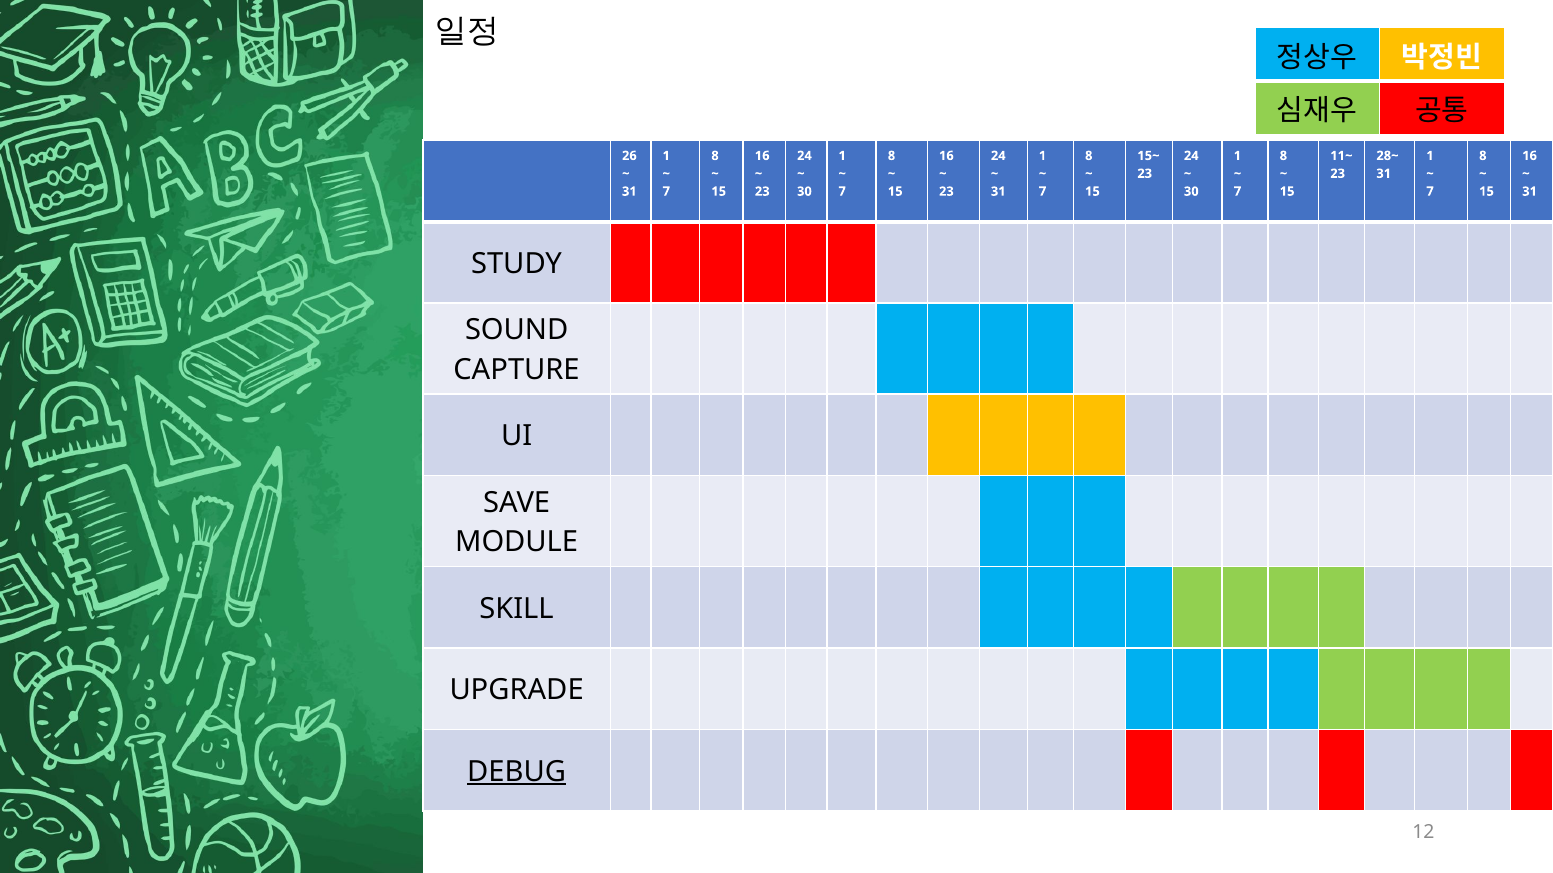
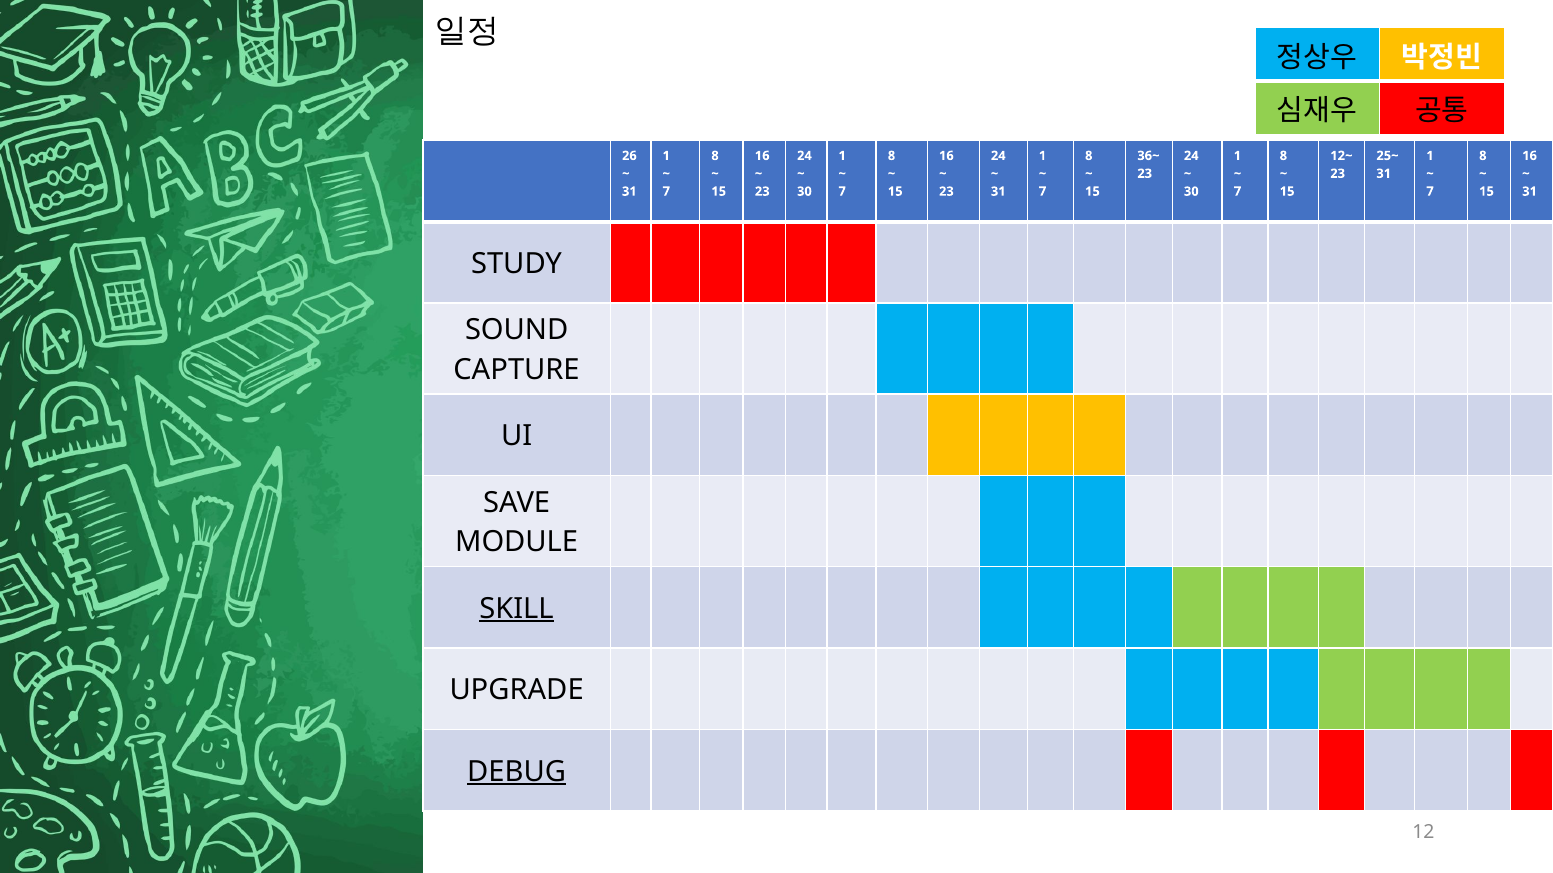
15~: 15~ -> 36~ (1148, 156)
11~: 11~ -> 12~ (1341, 156)
28~: 28~ -> 25~ (1387, 156)
SKILL underline: none -> present (517, 609)
